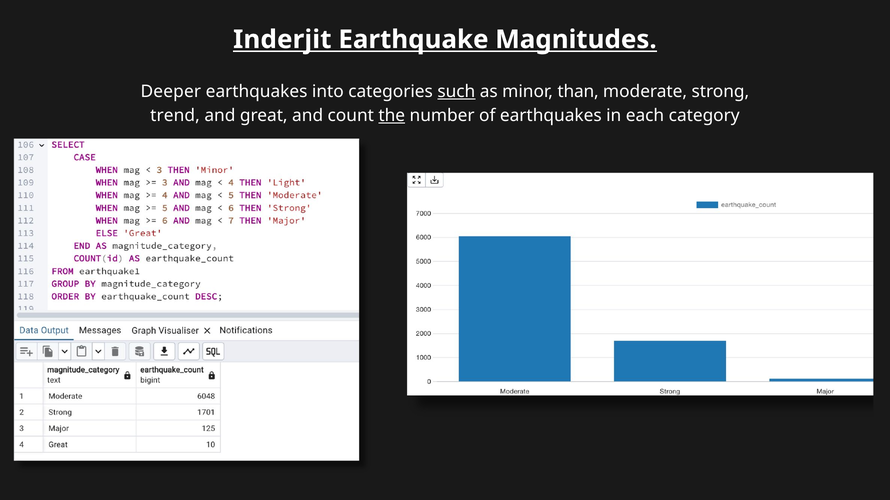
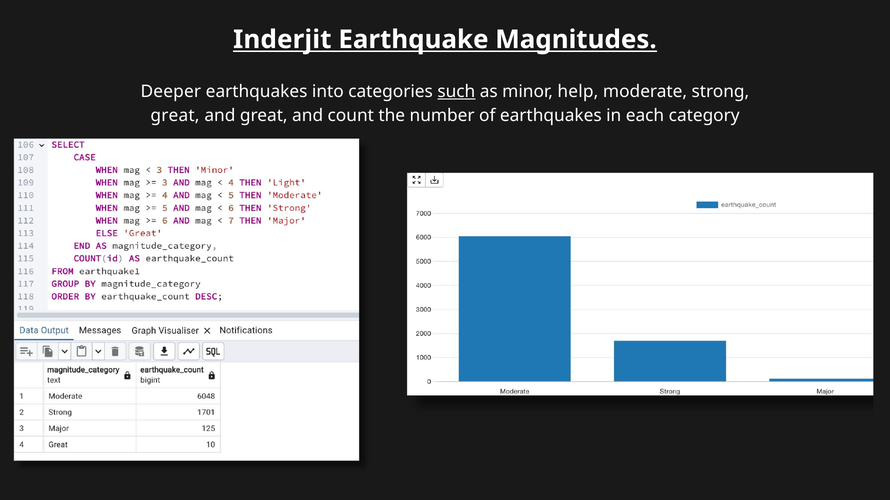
than: than -> help (578, 92)
trend: trend -> great (175, 116)
the underline: present -> none (392, 116)
